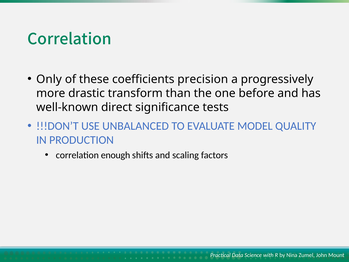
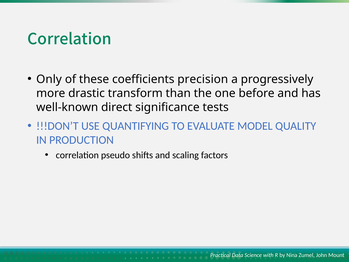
UNBALANCED: UNBALANCED -> QUANTIFYING (136, 126)
enough: enough -> pseudo (115, 155)
